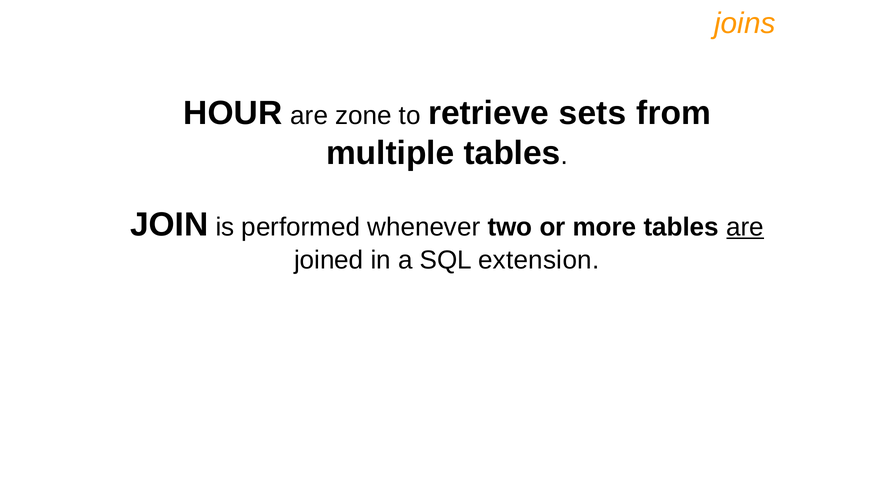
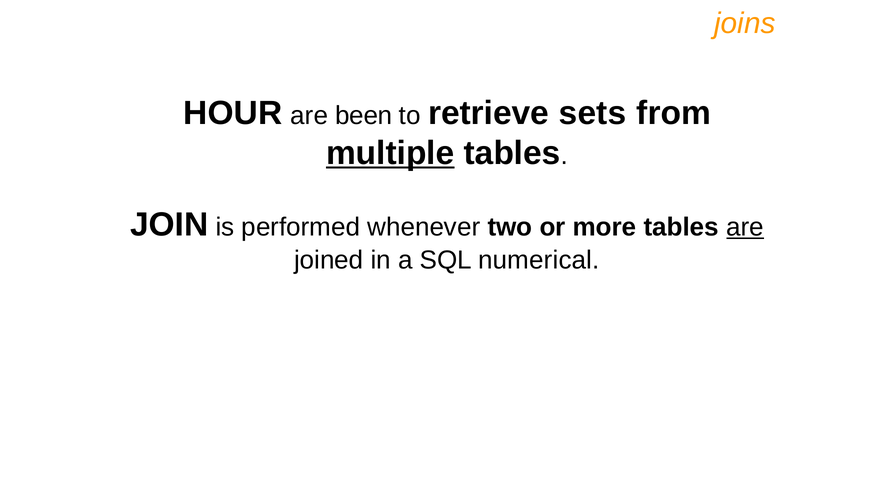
zone: zone -> been (364, 115)
multiple underline: none -> present (390, 153)
extension: extension -> numerical (539, 260)
